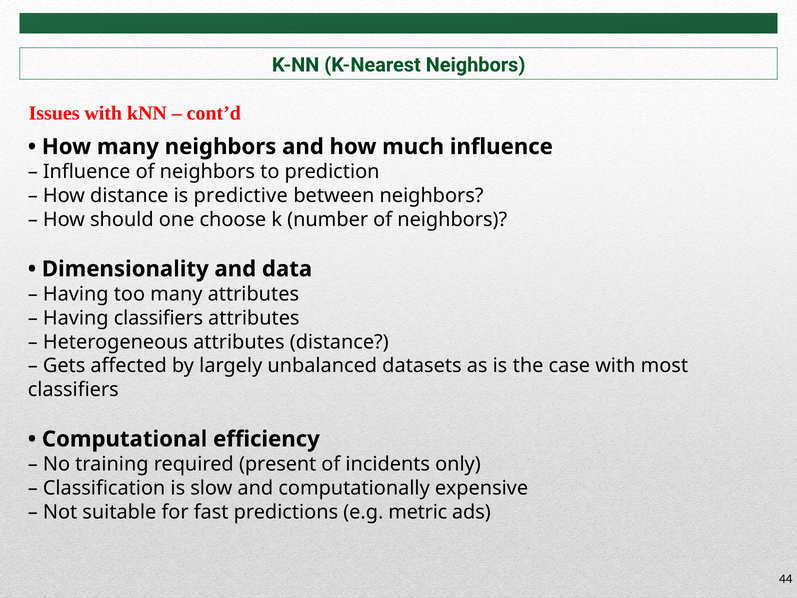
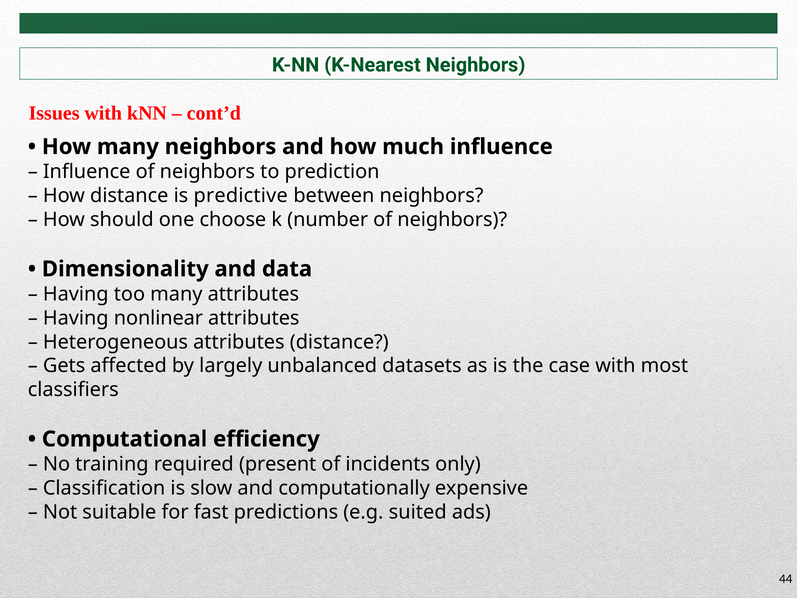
Having classifiers: classifiers -> nonlinear (158, 318)
metric: metric -> suited (418, 512)
